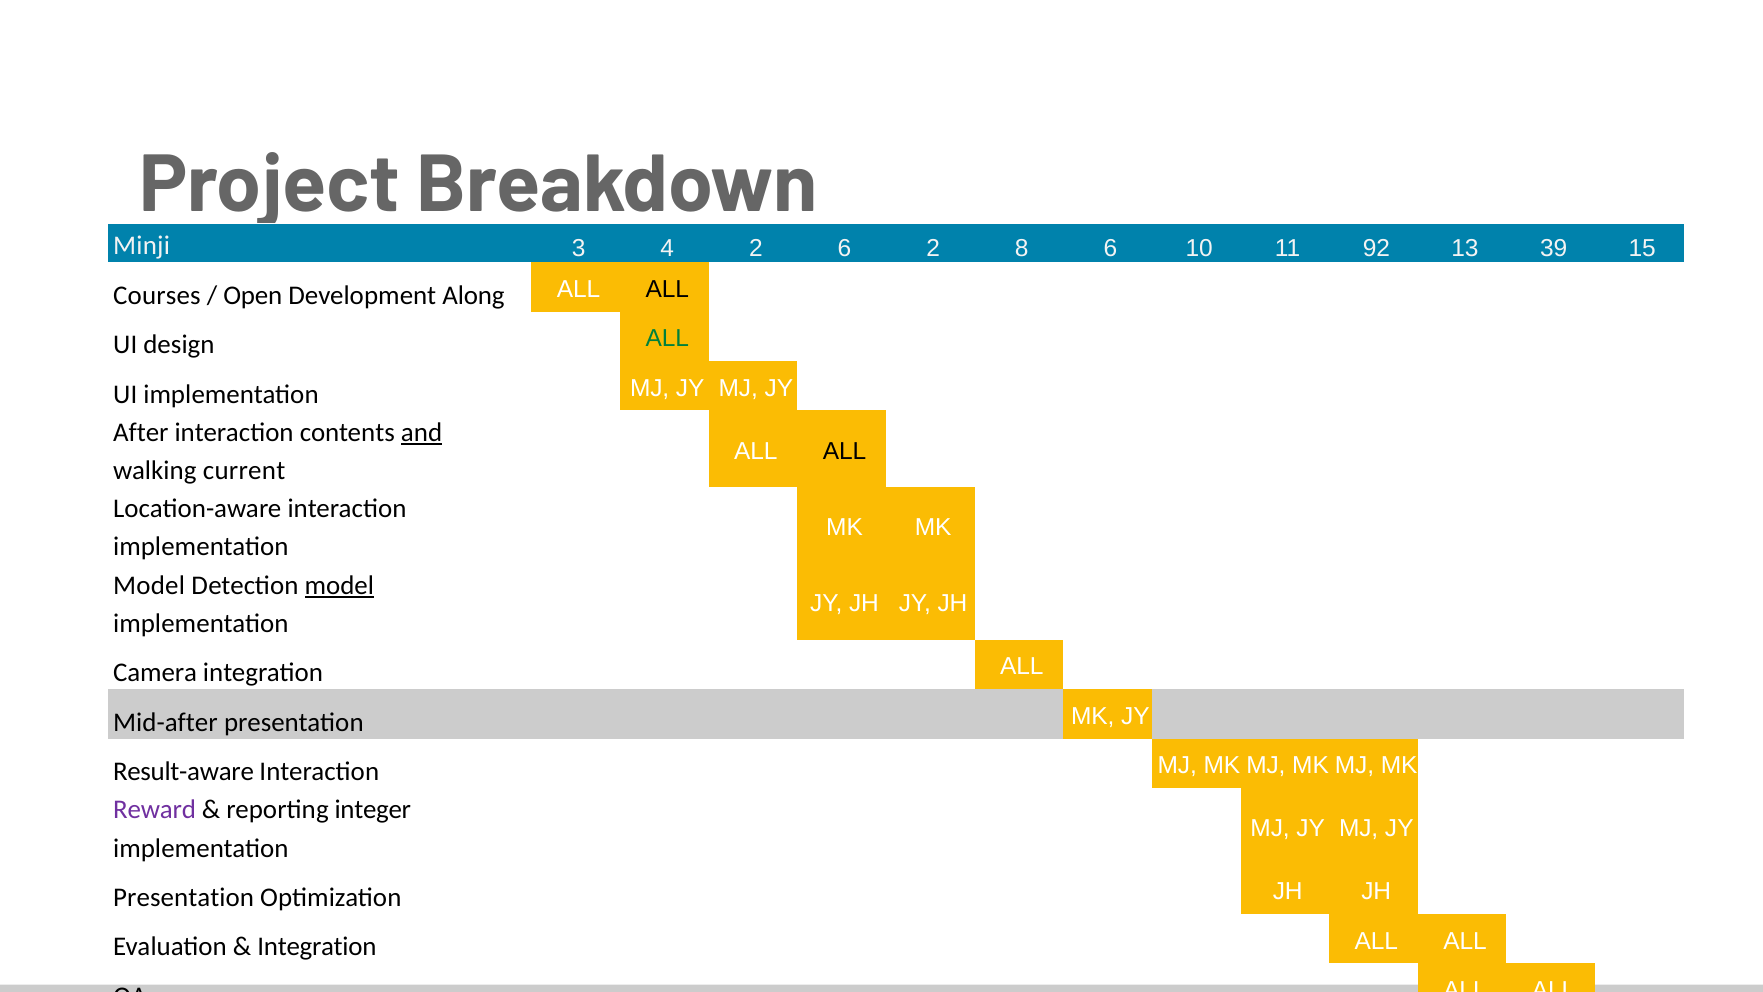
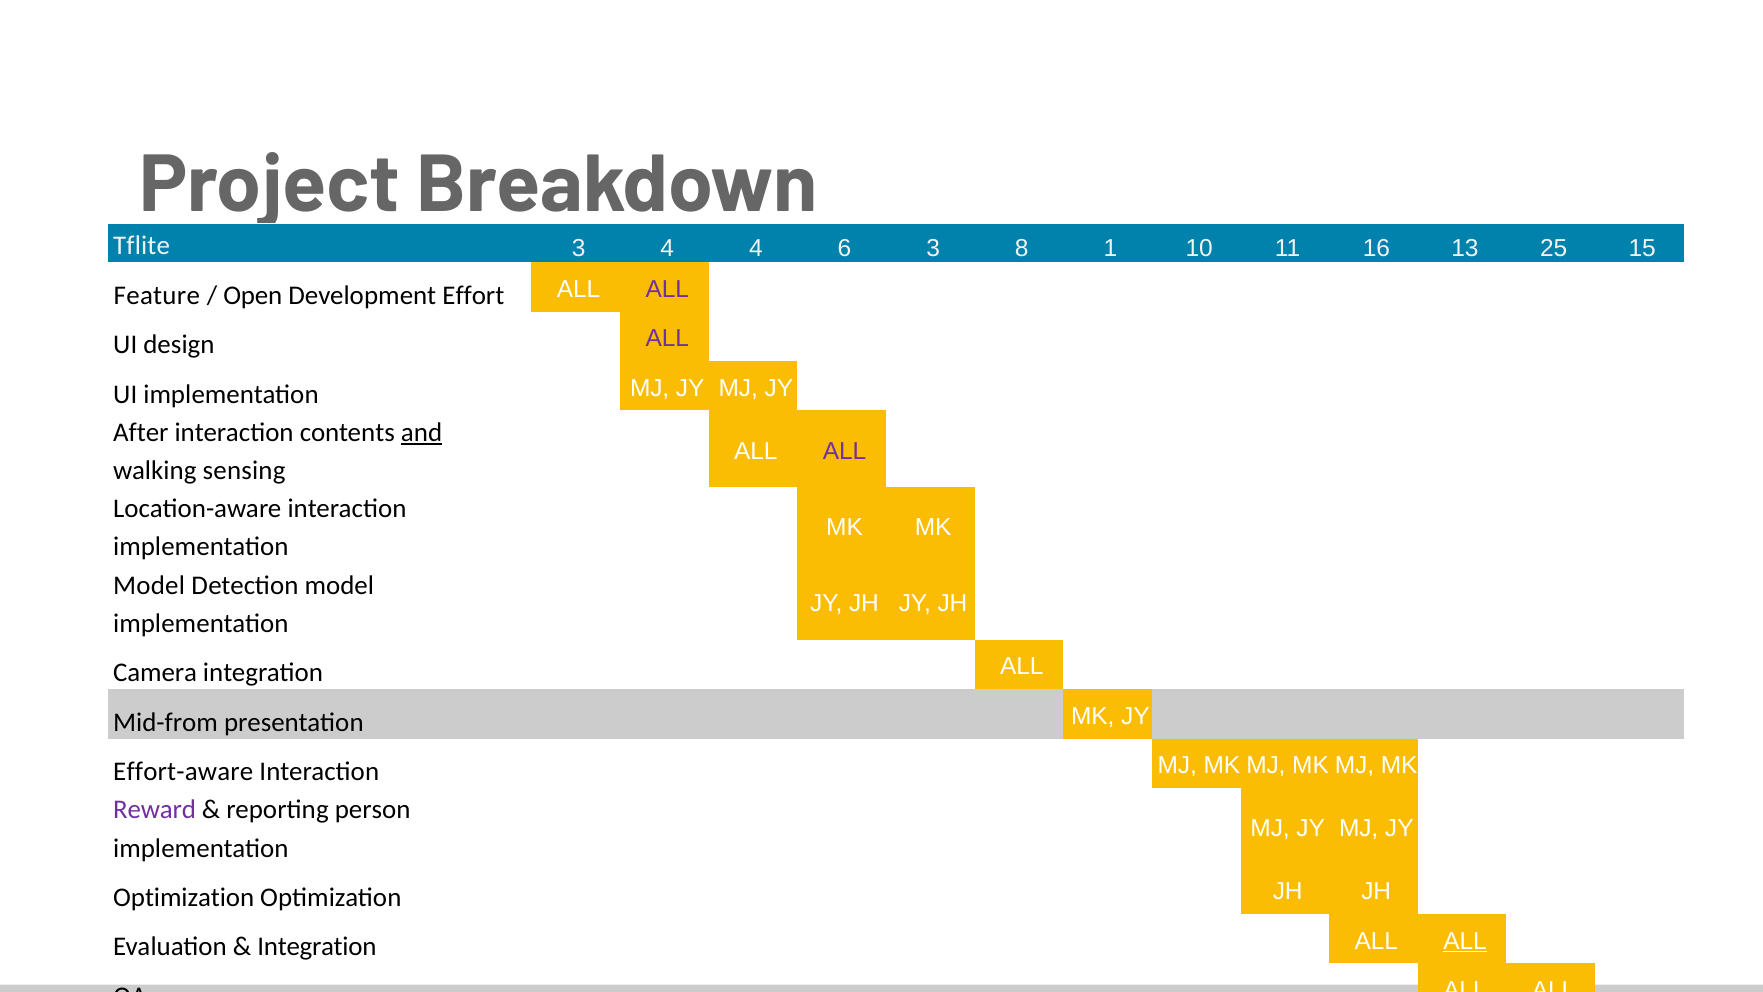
Minji: Minji -> Tflite (142, 246)
4 2: 2 -> 4 (756, 249)
6 2: 2 -> 3 (933, 249)
8 6: 6 -> 1 (1110, 249)
92: 92 -> 16 (1376, 249)
39: 39 -> 25 (1554, 249)
Courses: Courses -> Feature (157, 295)
Along: Along -> Effort (473, 295)
ALL colour: black -> purple (667, 289)
ALL colour: green -> purple (667, 338)
ALL colour: black -> purple (845, 451)
current: current -> sensing (244, 470)
model underline: present -> none (339, 585)
Mid-after: Mid-after -> Mid-from (166, 722)
Result-aware: Result-aware -> Effort-aware (183, 772)
integer: integer -> person (373, 810)
Presentation: Presentation -> Optimization (184, 897)
ALL underline: none -> present (1465, 941)
